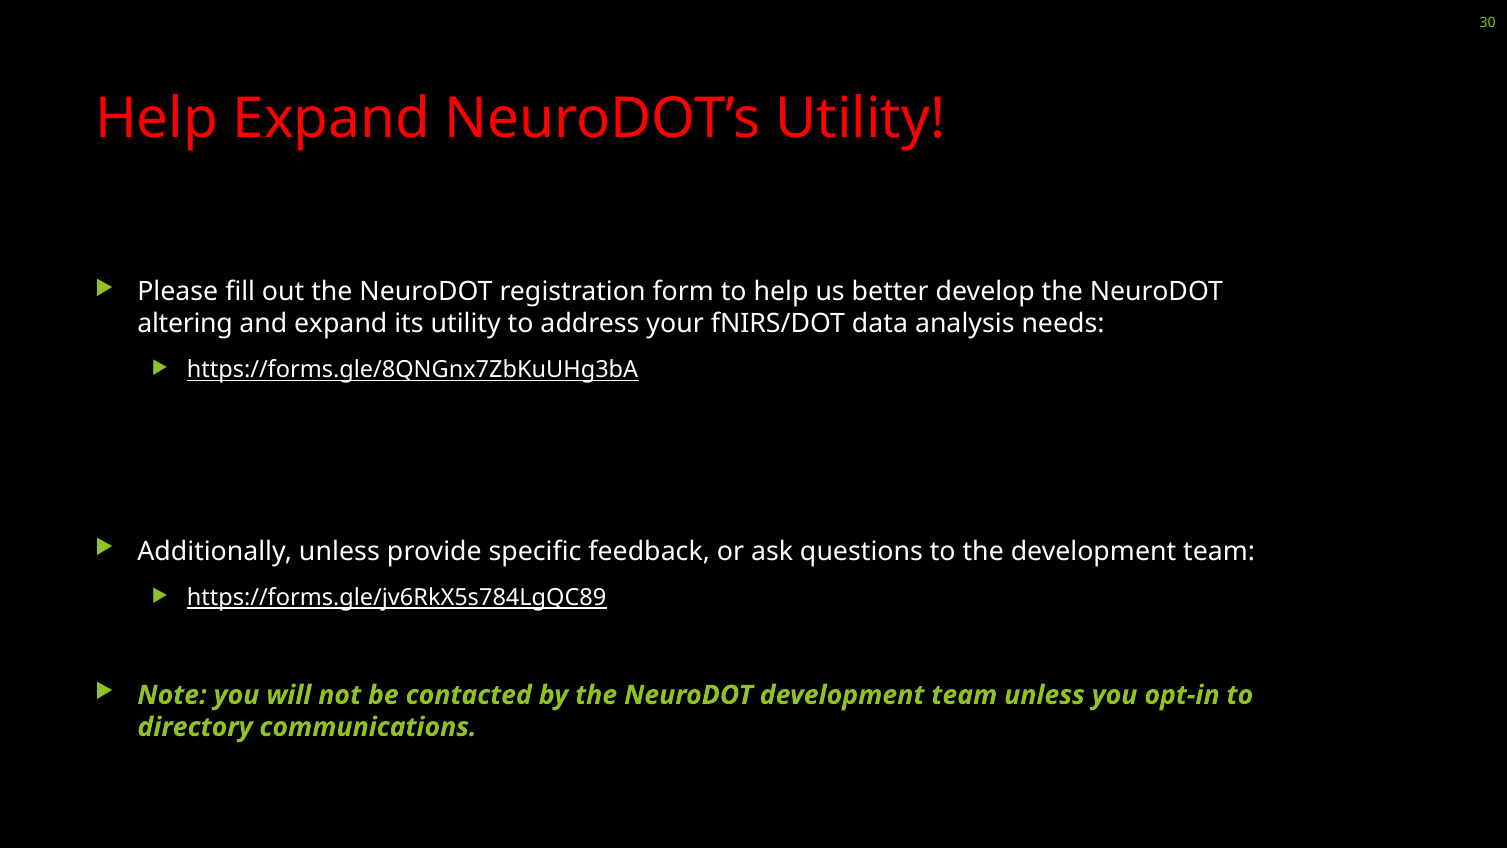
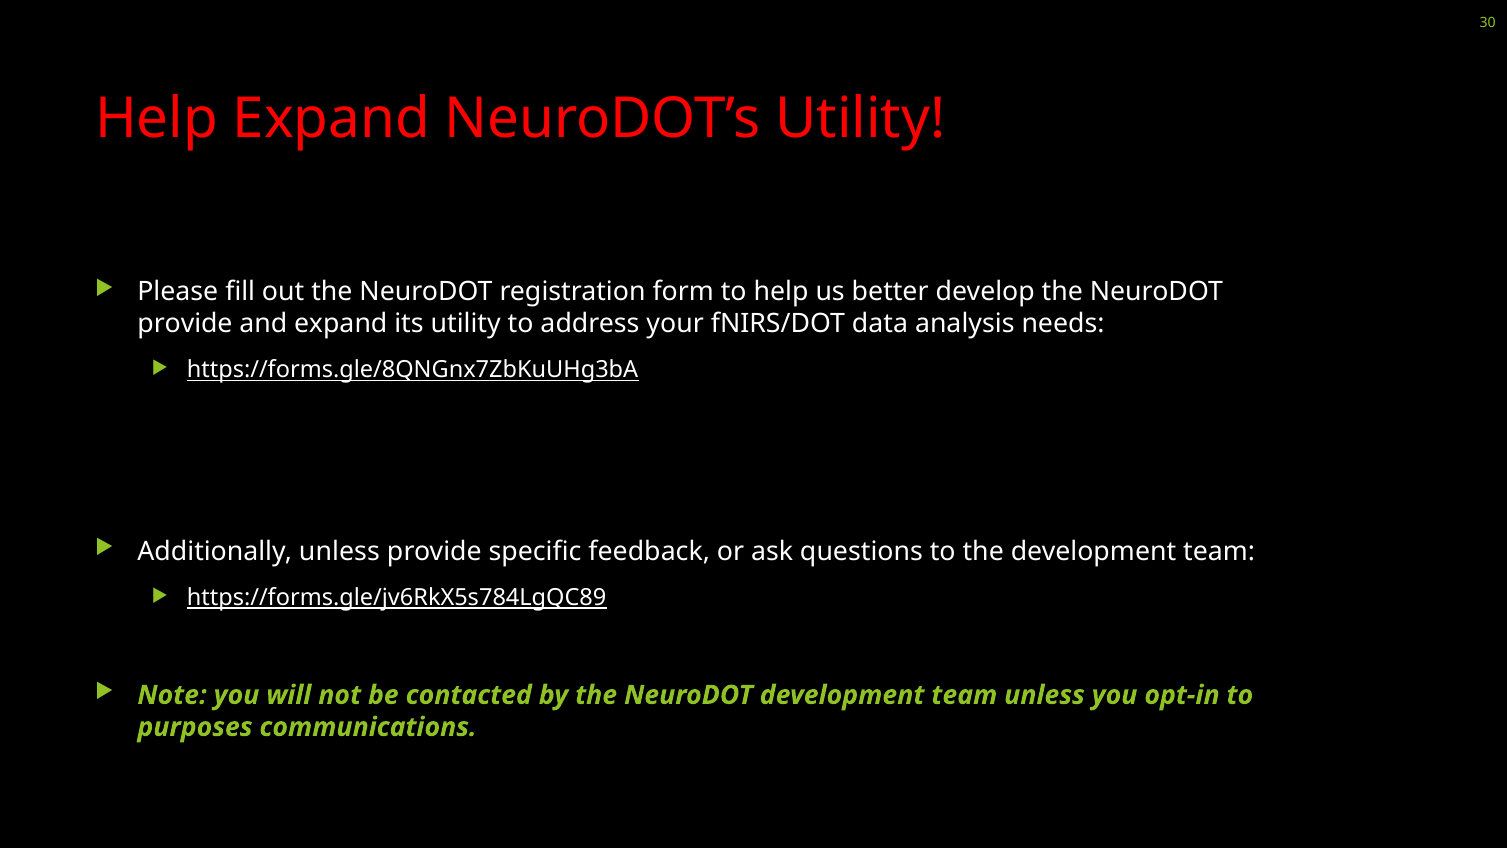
altering: altering -> provide (185, 324)
directory: directory -> purposes (195, 727)
